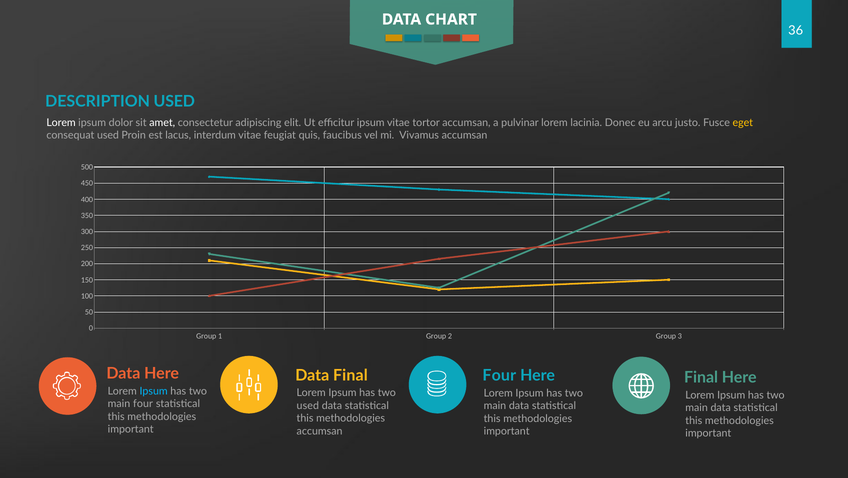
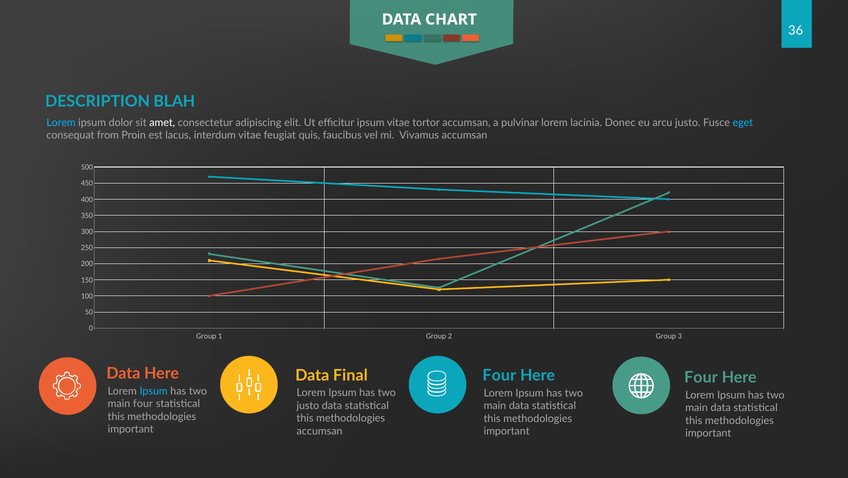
DESCRIPTION USED: USED -> BLAH (174, 102)
Lorem colour: white -> light blue (61, 123)
eget colour: yellow -> light blue (743, 123)
consequat used: used -> from (108, 135)
Final: Final -> Four (701, 378)
used: used -> justo (308, 406)
